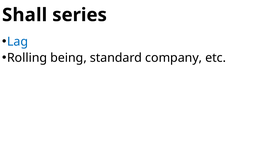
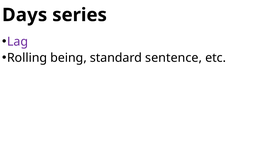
Shall: Shall -> Days (25, 15)
Lag colour: blue -> purple (18, 41)
company: company -> sentence (174, 58)
